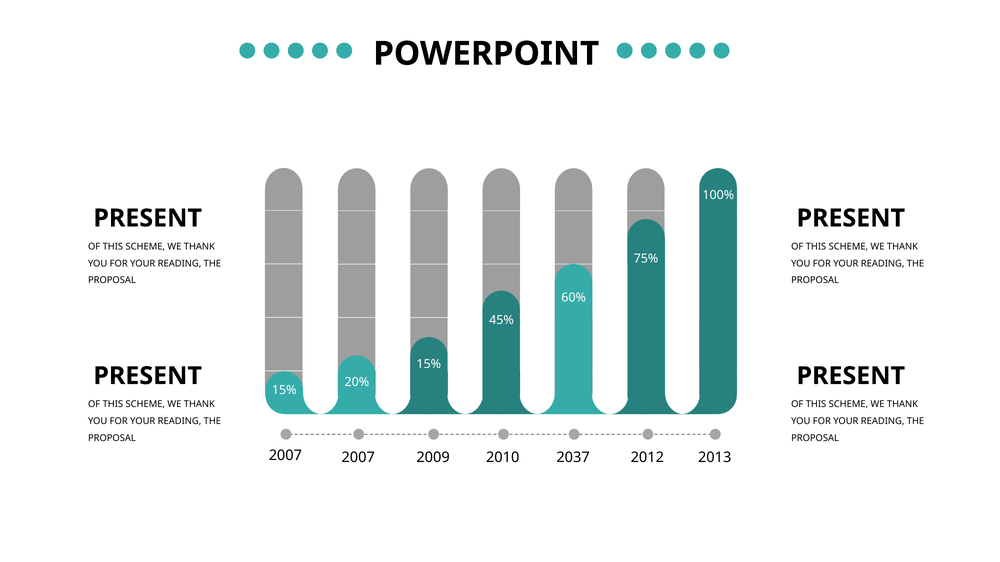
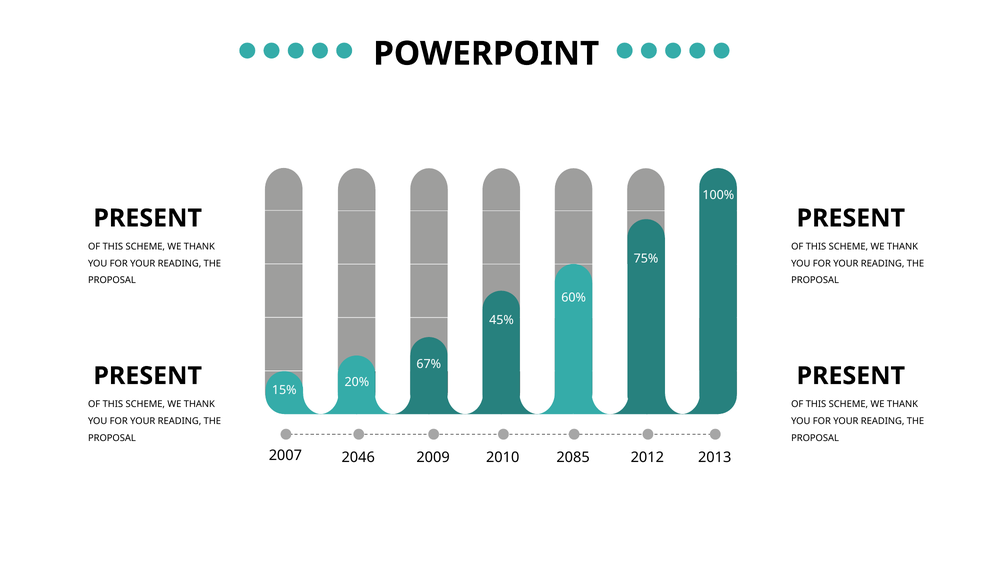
15%: 15% -> 67% (429, 365)
2007 2007: 2007 -> 2046 (358, 458)
2037: 2037 -> 2085 (573, 458)
